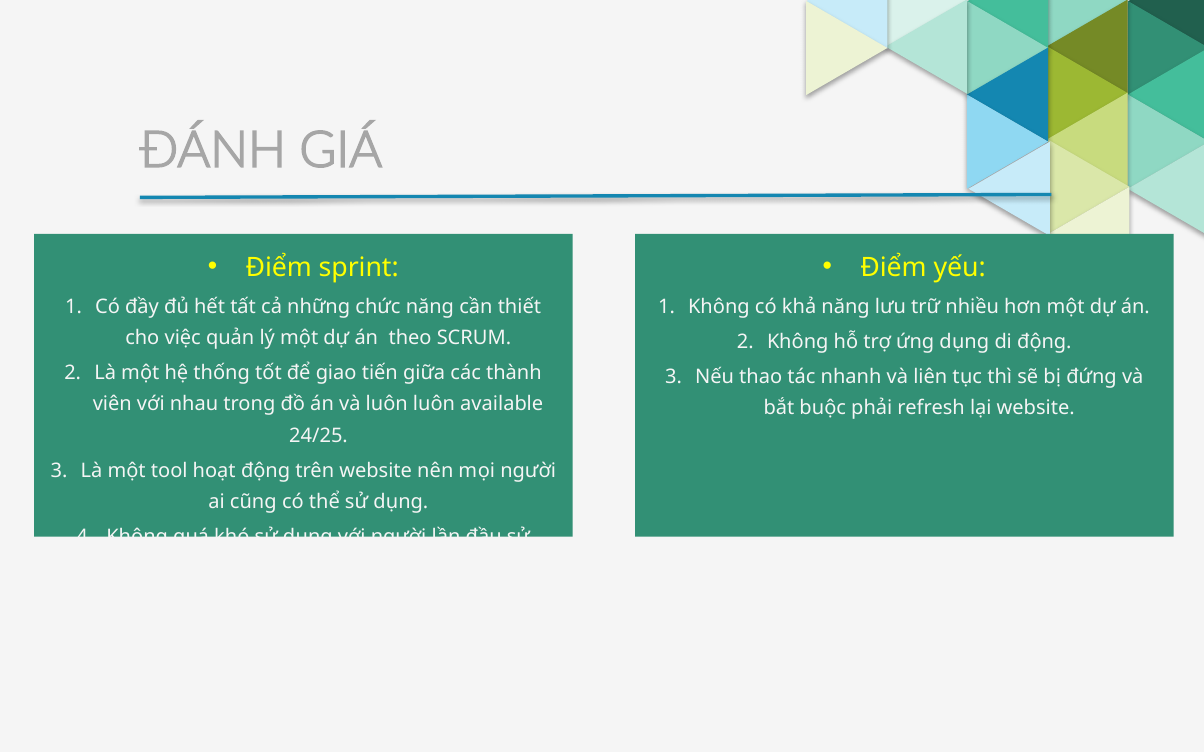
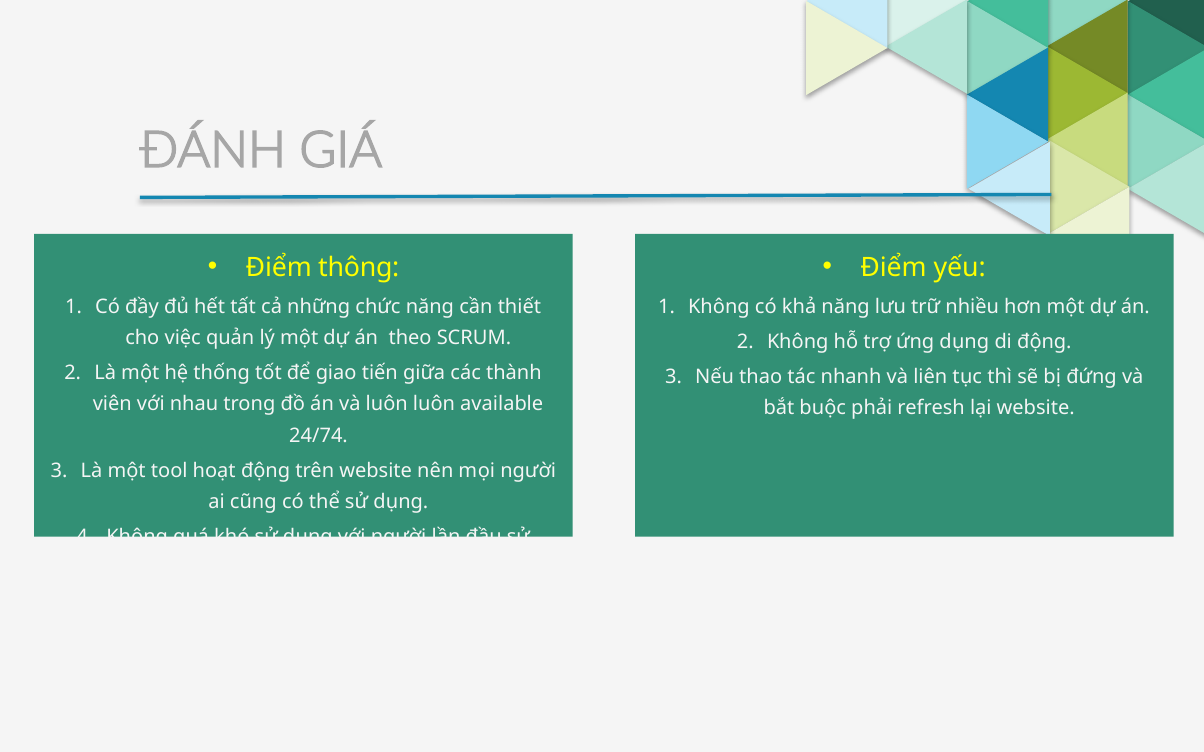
sprint: sprint -> thông (359, 268)
24/25: 24/25 -> 24/74 (319, 436)
